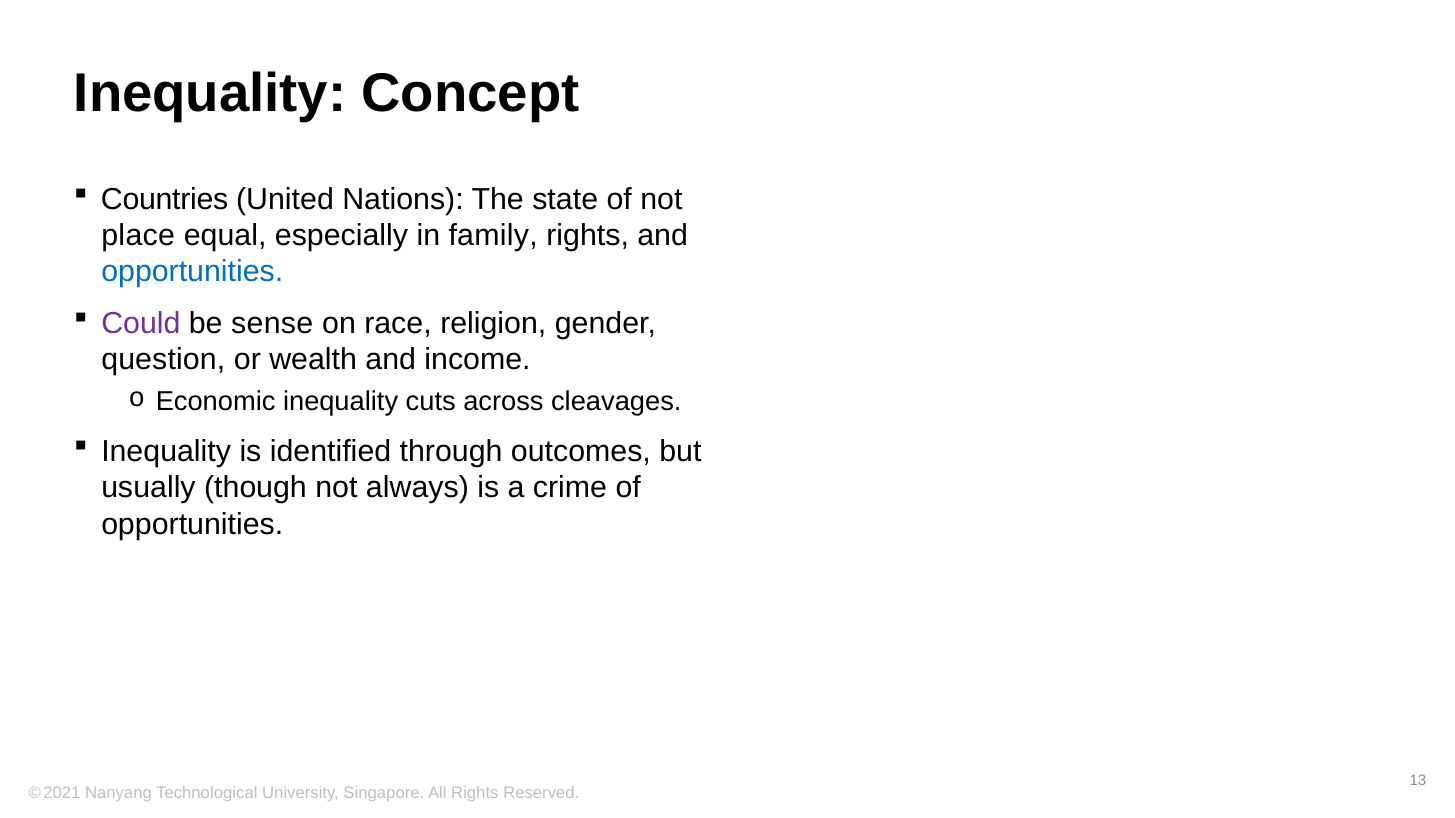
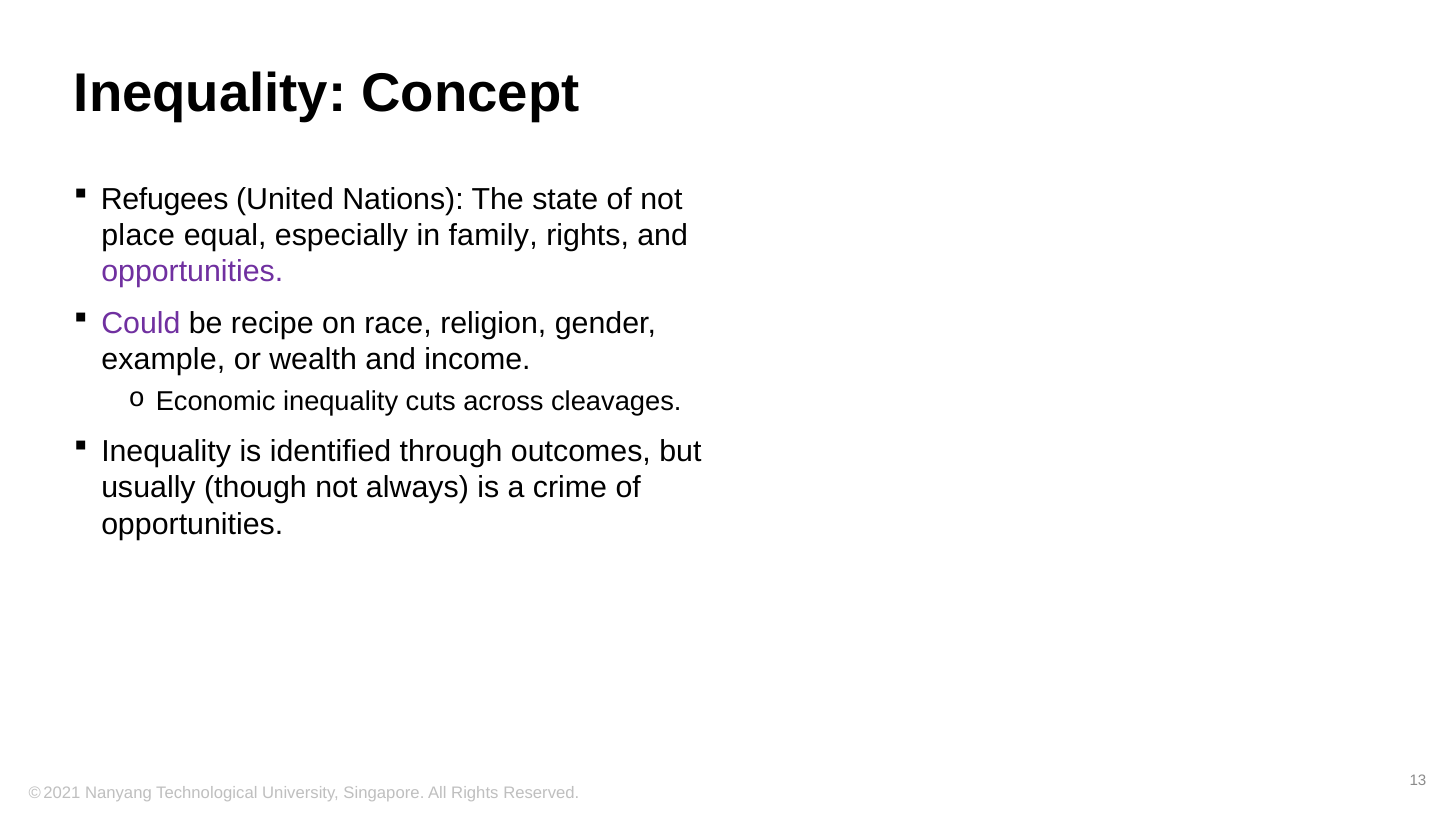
Countries: Countries -> Refugees (165, 199)
opportunities colour: blue -> purple (192, 272)
sense: sense -> recipe (272, 324)
question: question -> example (163, 360)
